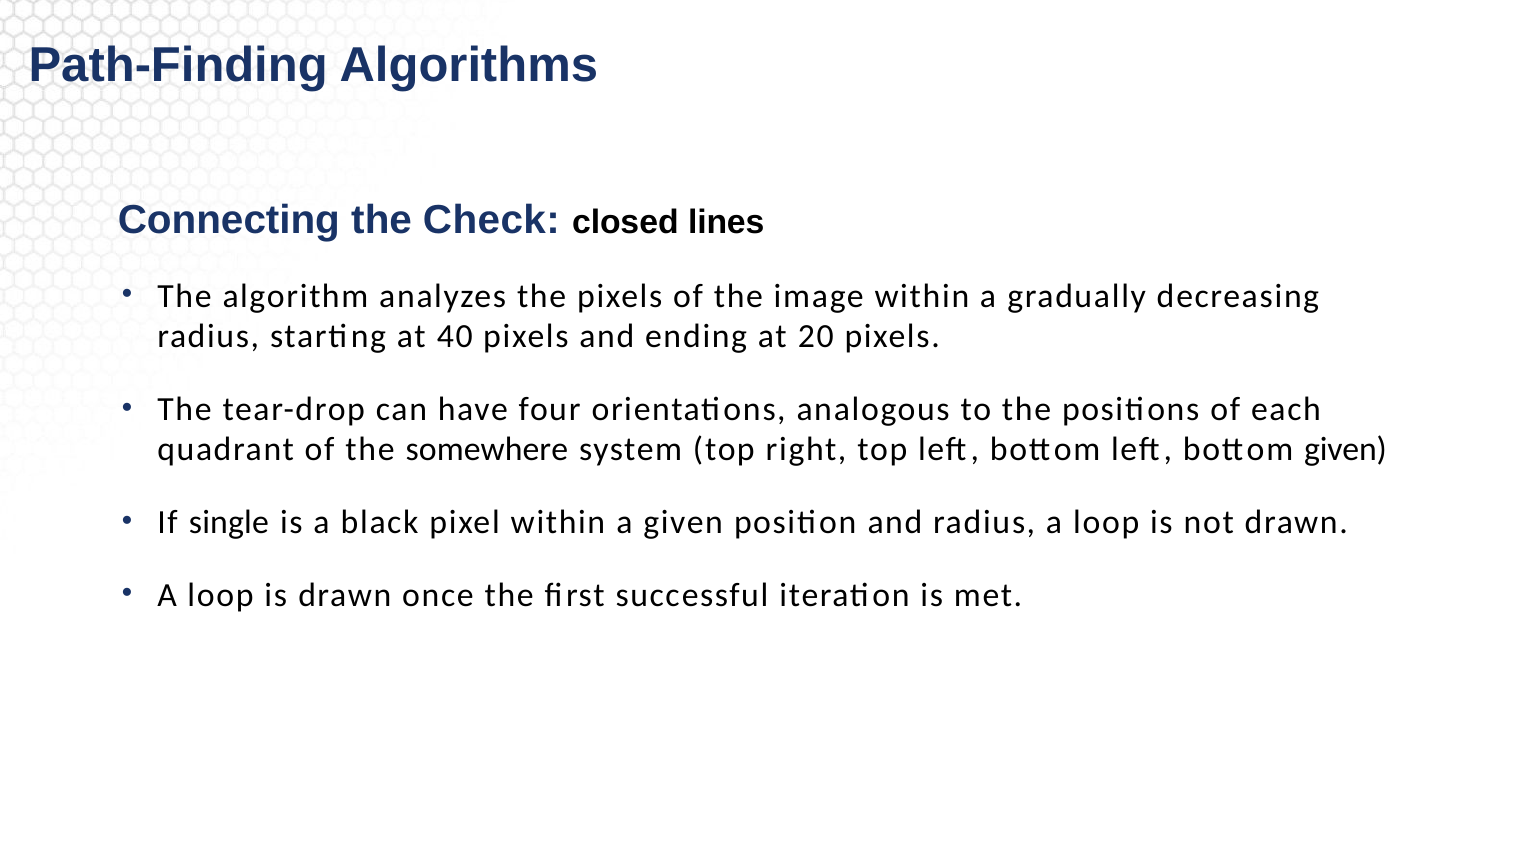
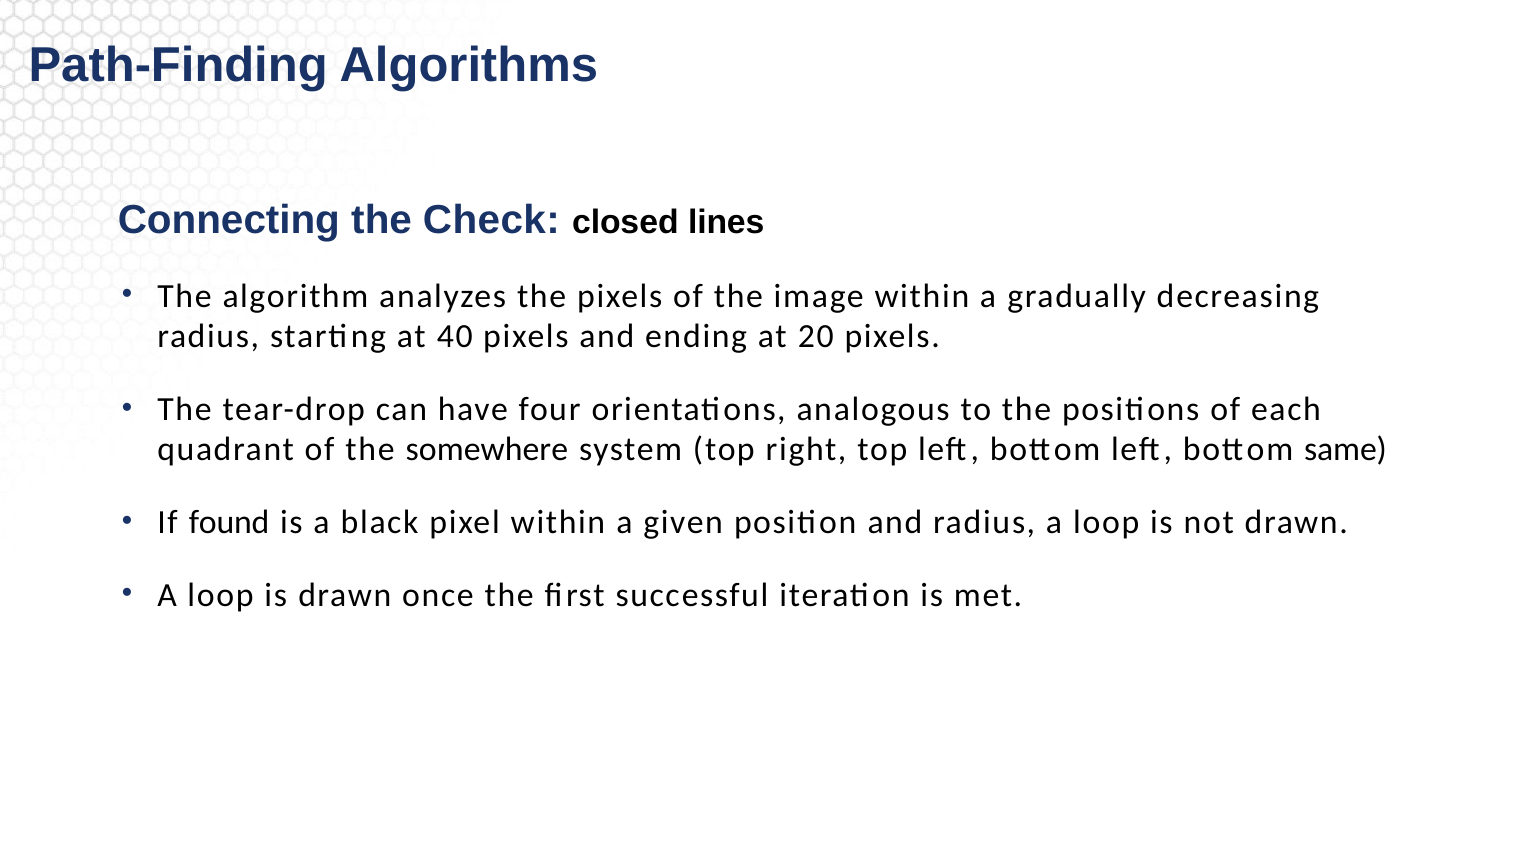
bottom given: given -> same (1346, 450)
single: single -> found (229, 522)
